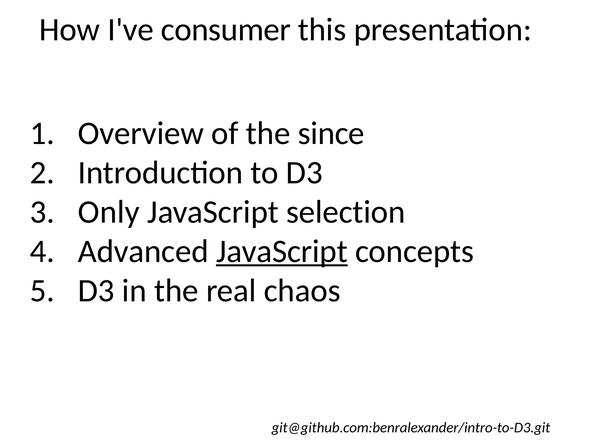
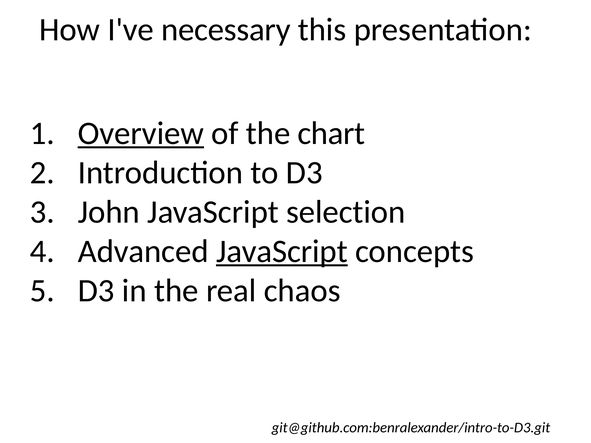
consumer: consumer -> necessary (226, 30)
Overview underline: none -> present (141, 133)
since: since -> chart (331, 133)
Only: Only -> John (109, 212)
